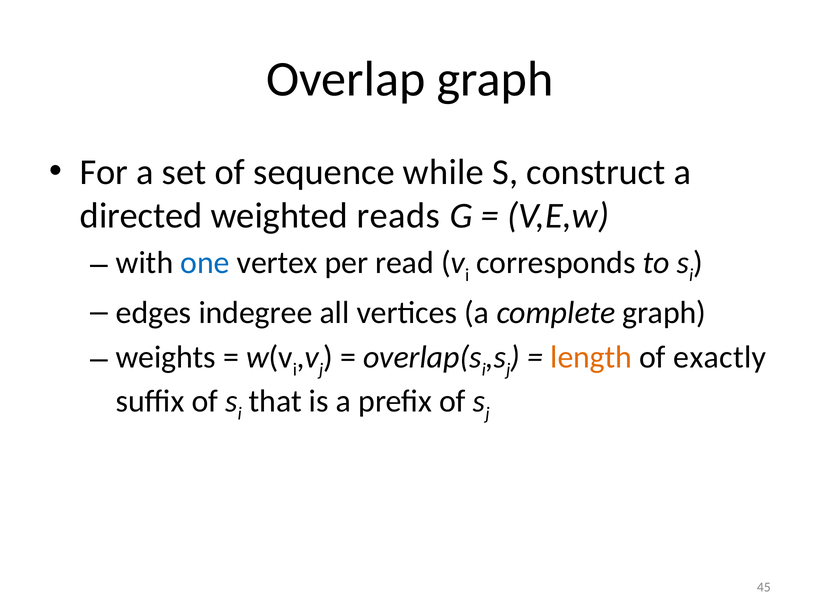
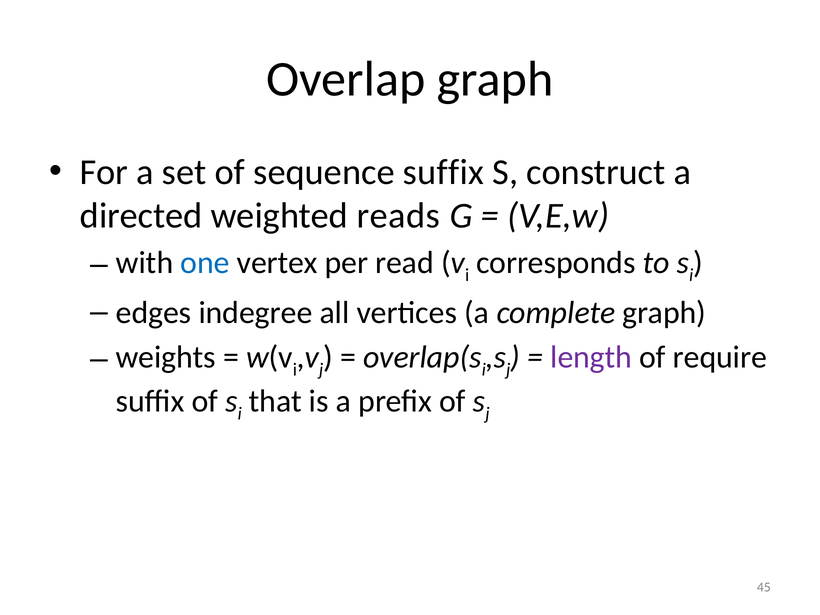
sequence while: while -> suffix (443, 172)
length colour: orange -> purple (591, 357)
exactly: exactly -> require (720, 357)
